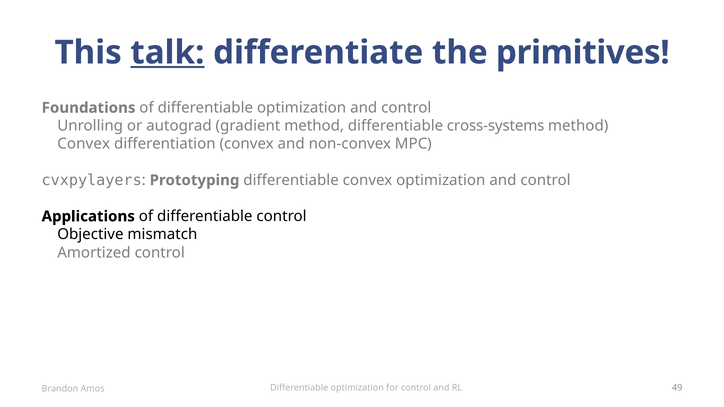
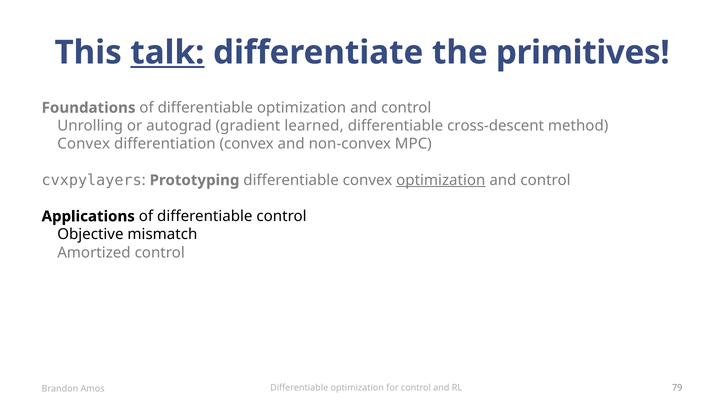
gradient method: method -> learned (314, 126)
cross-systems: cross-systems -> cross-descent (496, 126)
optimization underline: none -> present (441, 180)
49: 49 -> 79 (677, 388)
